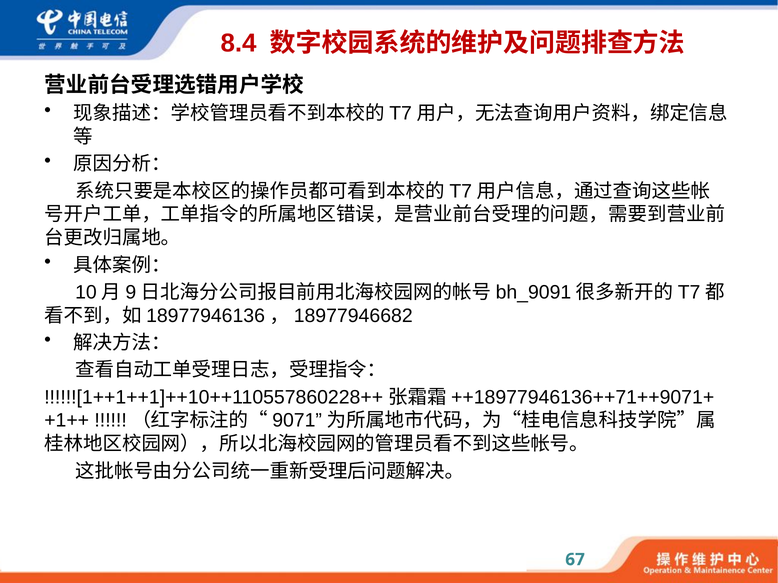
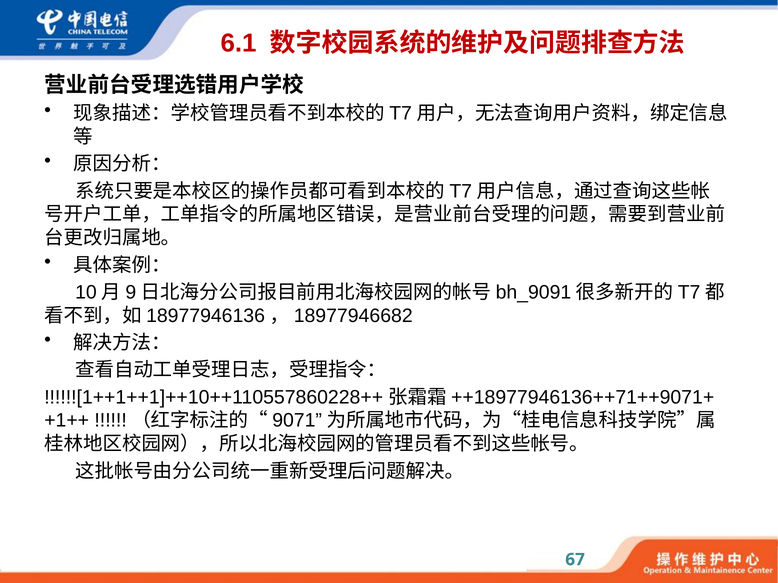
8.4: 8.4 -> 6.1 (238, 43)
